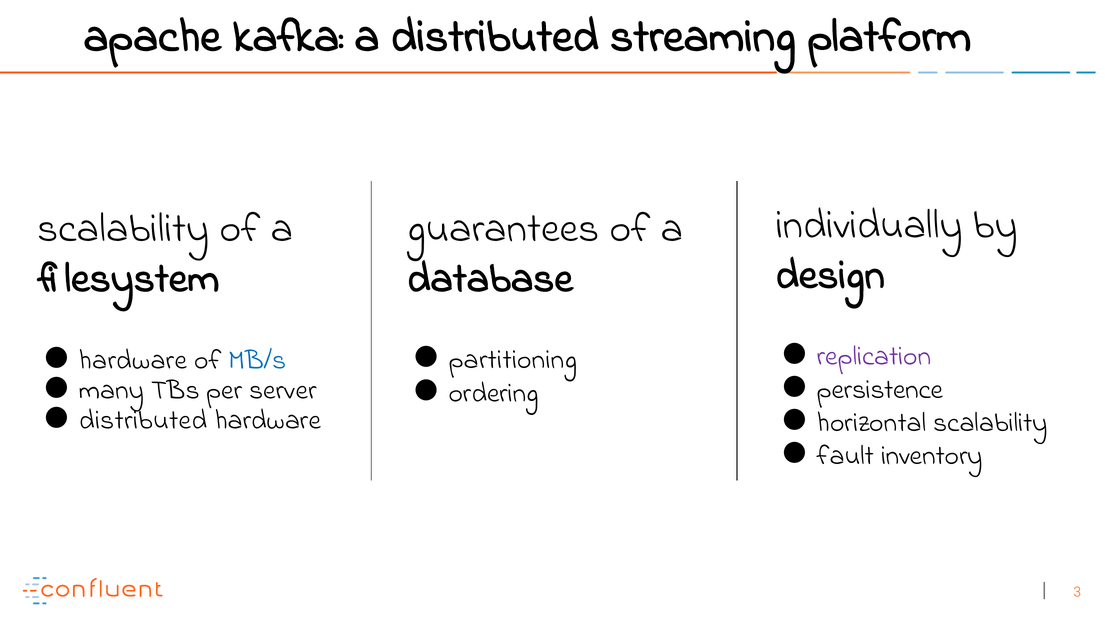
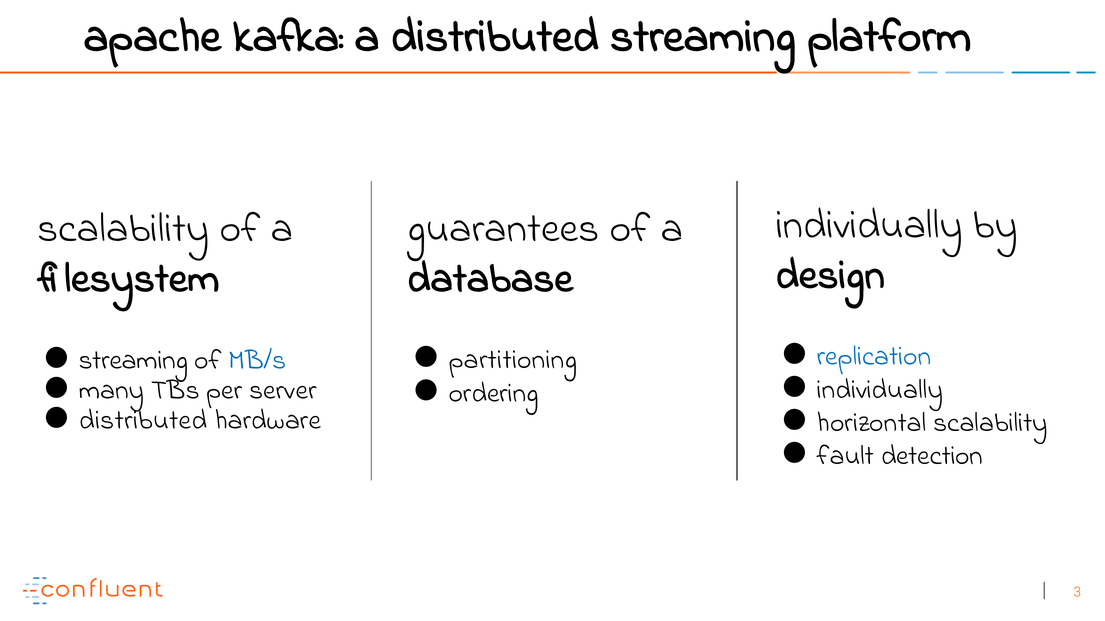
replication colour: purple -> blue (874, 356)
hardware: hardware -> streaming (133, 360)
persistence: persistence -> individually (880, 389)
inventory: inventory -> detection (932, 456)
